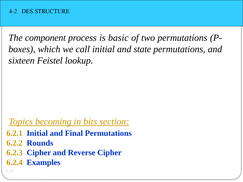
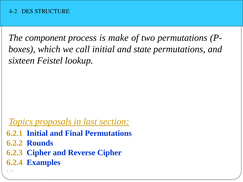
basic: basic -> make (118, 38)
becoming: becoming -> proposals (53, 122)
bits: bits -> last (90, 122)
